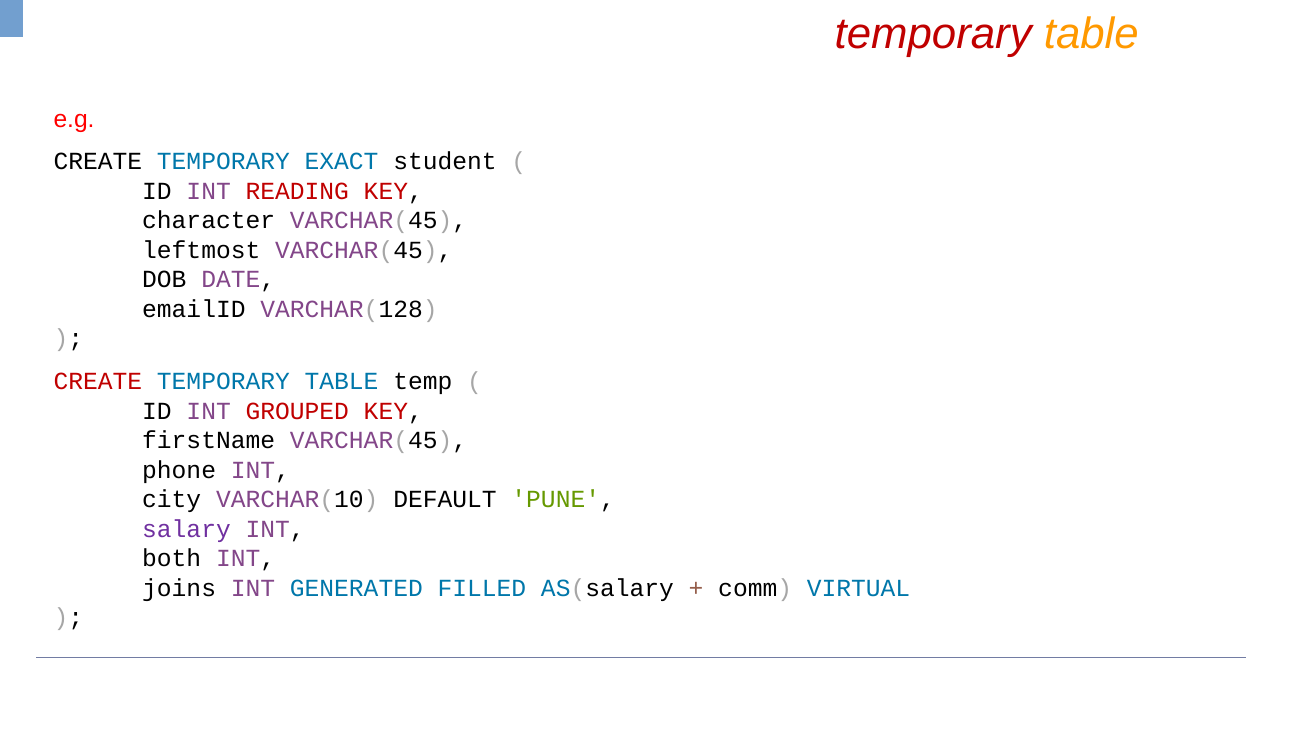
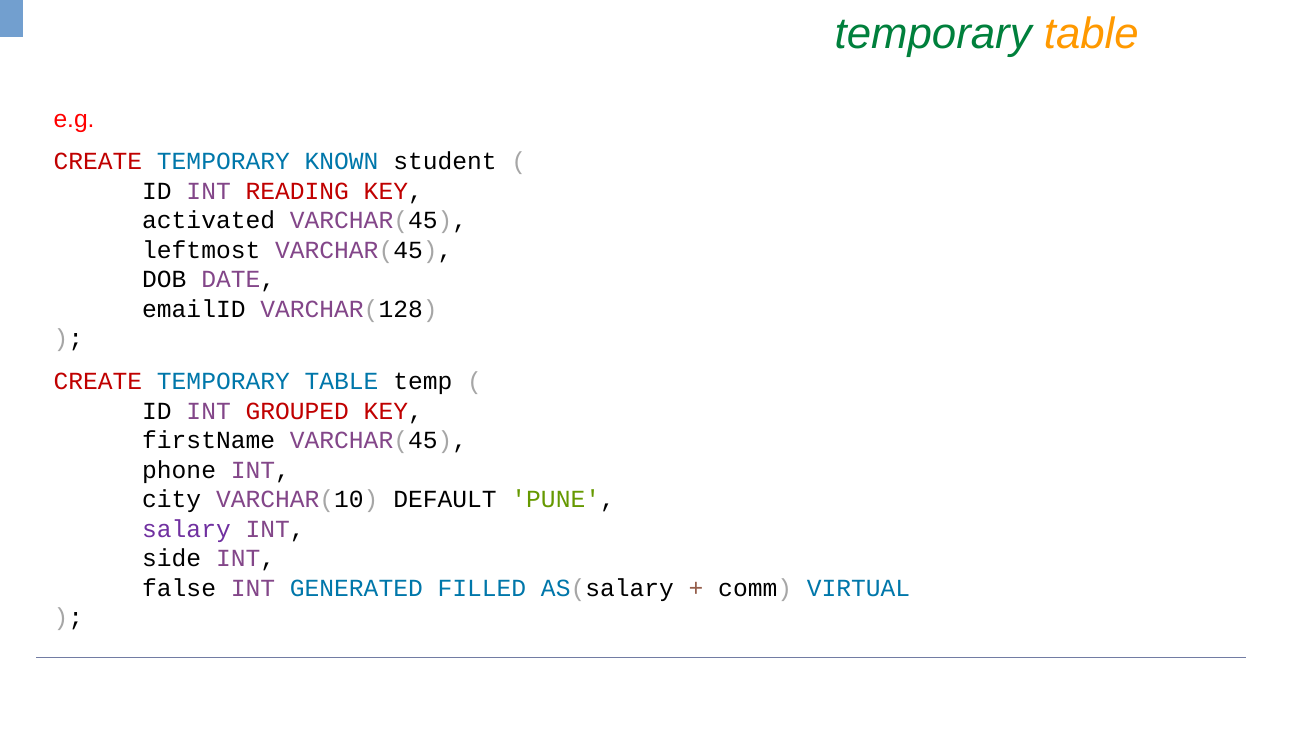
temporary colour: red -> green (933, 34)
CREATE colour: black -> red (98, 162)
EXACT: EXACT -> KNOWN (342, 162)
character: character -> activated (209, 221)
both: both -> side (172, 559)
joins: joins -> false (179, 588)
